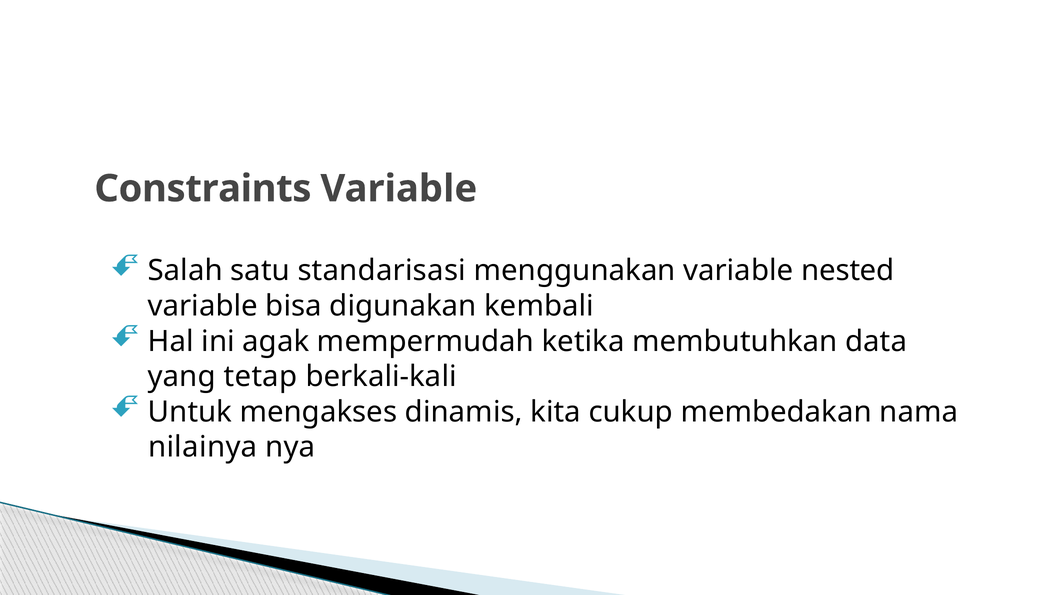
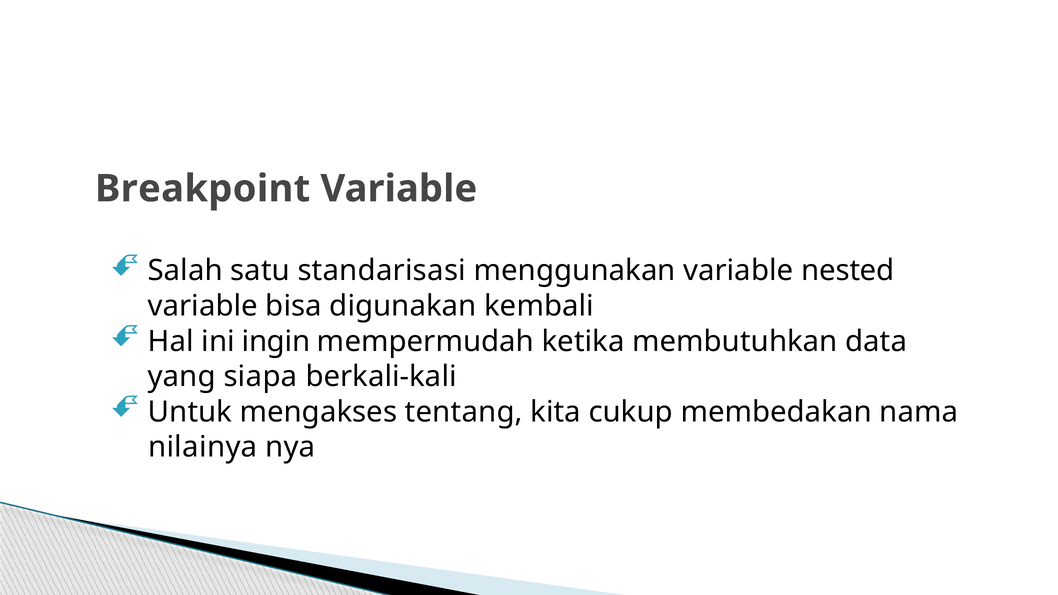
Constraints: Constraints -> Breakpoint (203, 189)
agak: agak -> ingin (276, 341)
tetap: tetap -> siapa (261, 377)
dinamis: dinamis -> tentang (464, 412)
